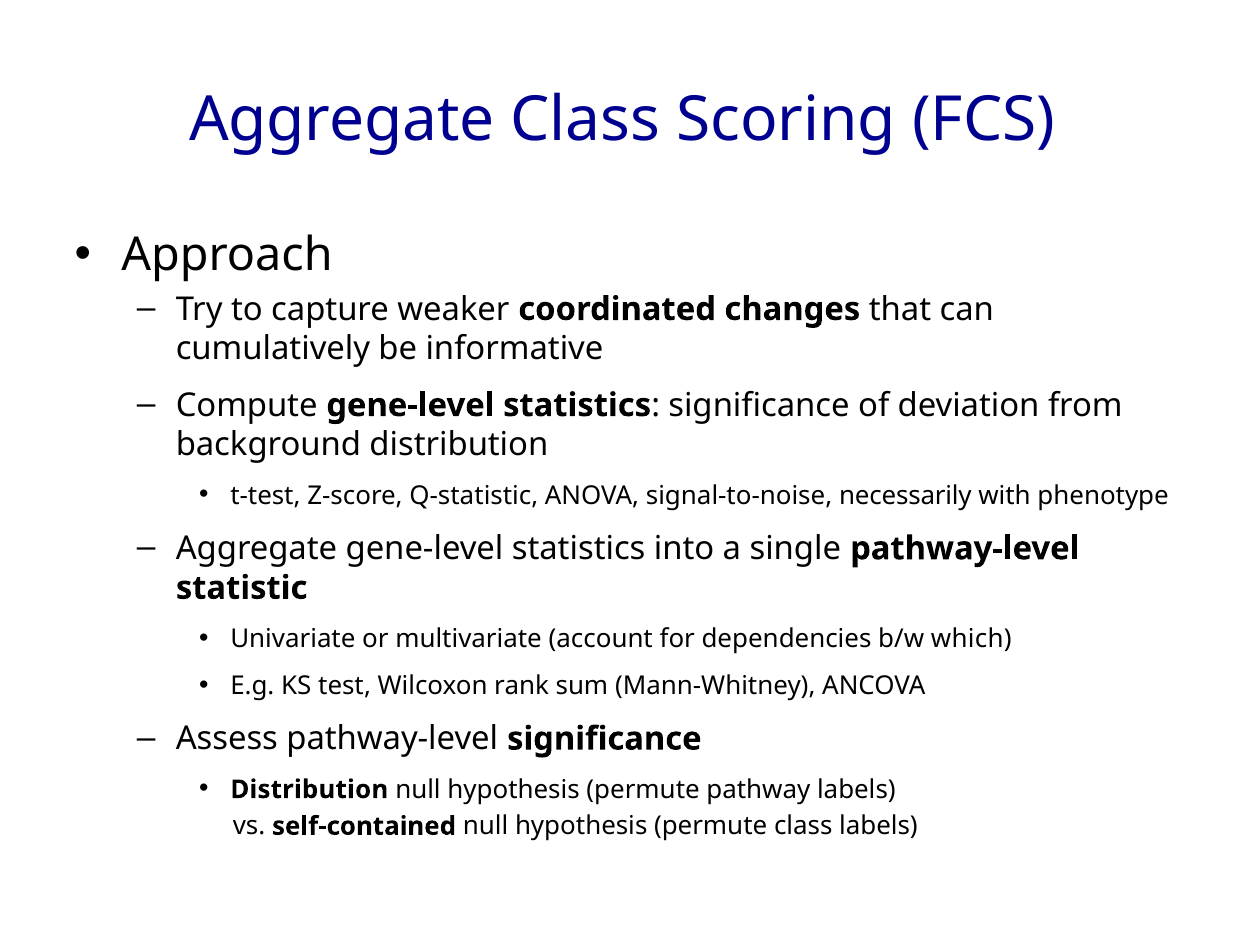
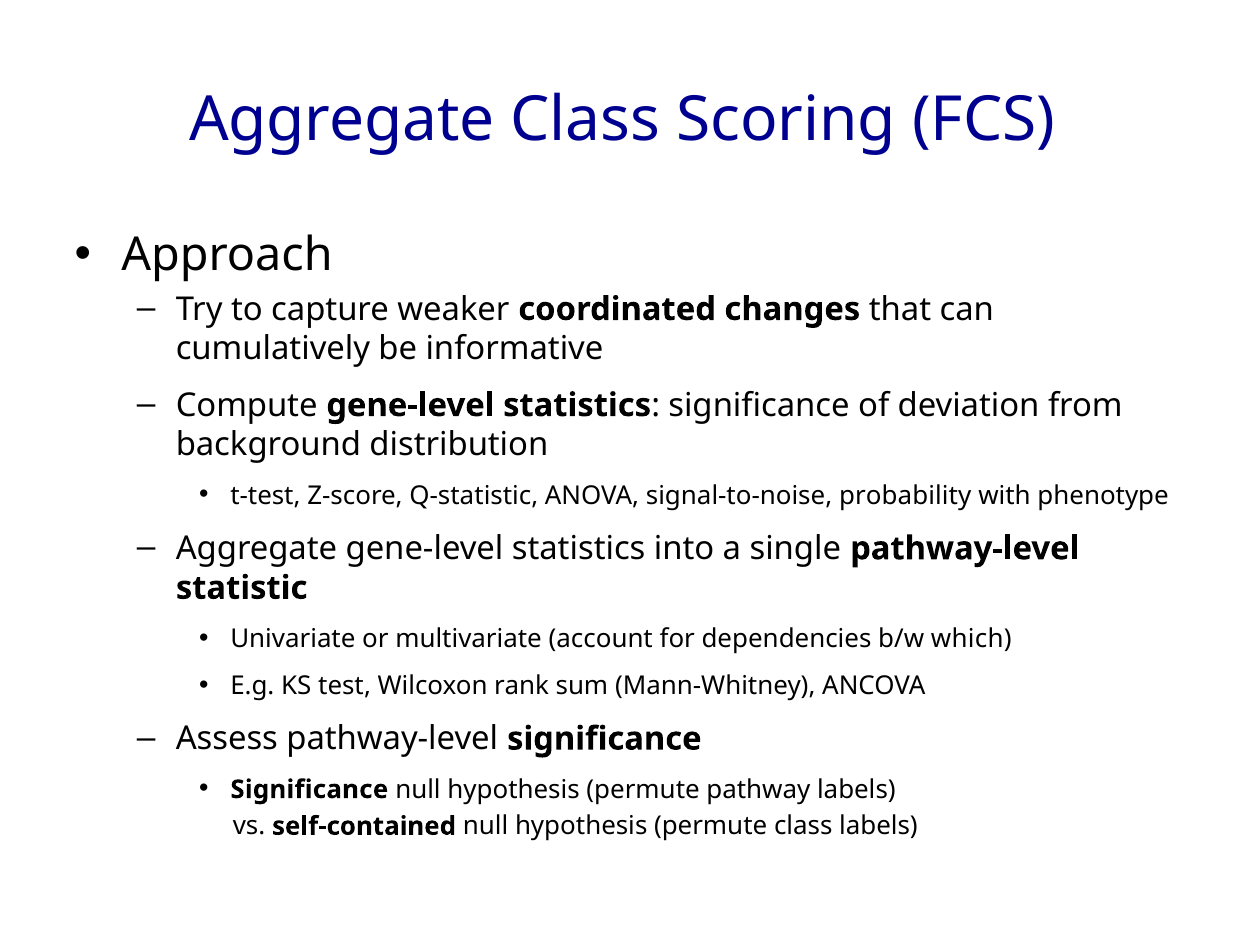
necessarily: necessarily -> probability (905, 495)
Distribution: Distribution -> Significance (309, 789)
